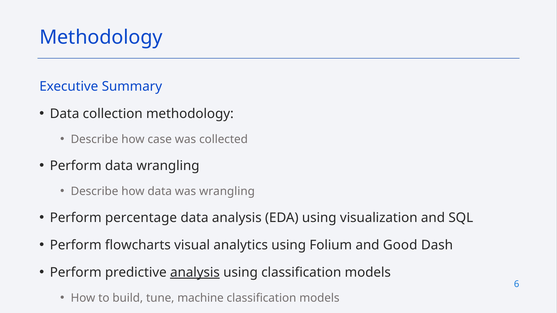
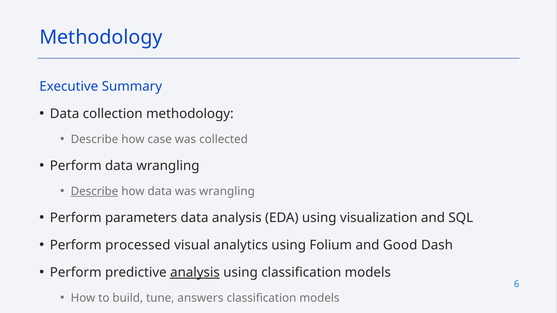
Describe underline: none -> present (95, 192)
percentage: percentage -> parameters (141, 218)
flowcharts: flowcharts -> processed (138, 245)
machine: machine -> answers (200, 298)
